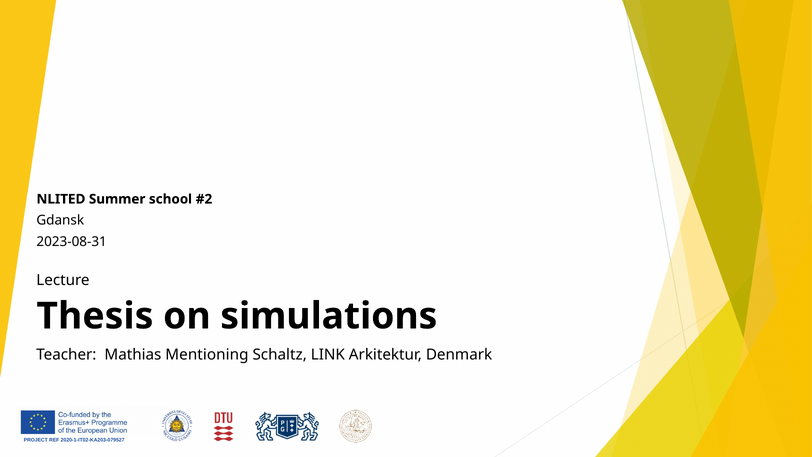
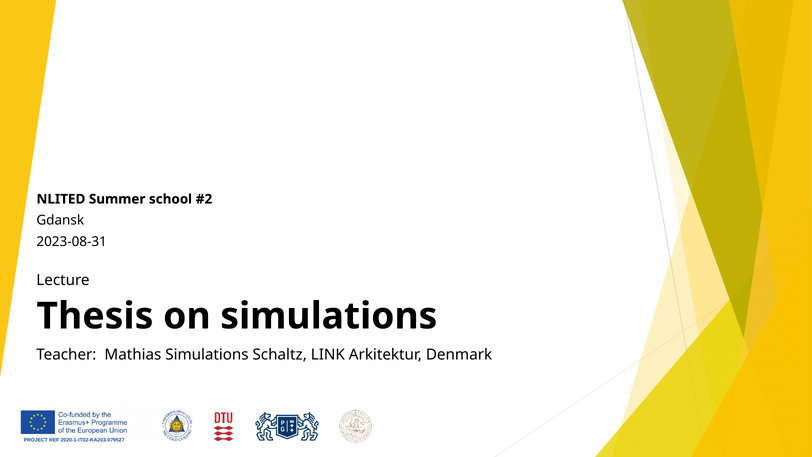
Mathias Mentioning: Mentioning -> Simulations (207, 355)
